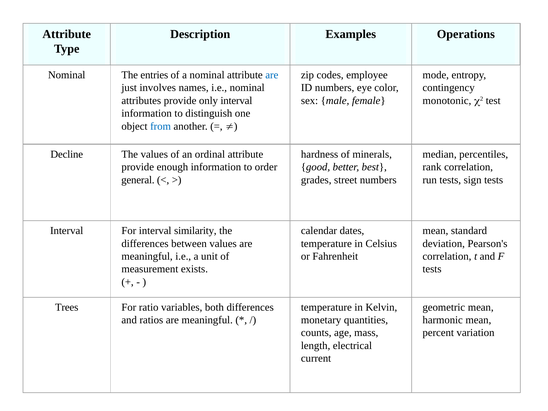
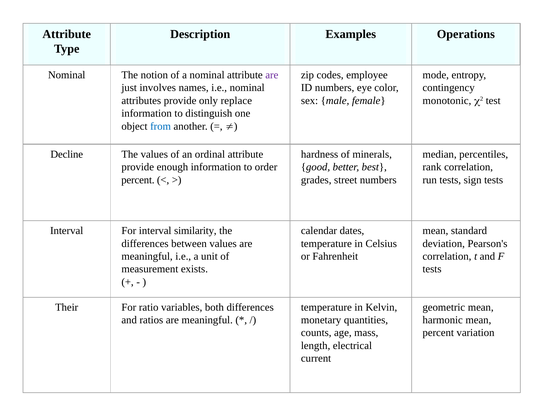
entries: entries -> notion (154, 75)
are colour: blue -> purple (272, 75)
only interval: interval -> replace (236, 101)
general: general -> percent (138, 180)
Trees: Trees -> Their (67, 307)
